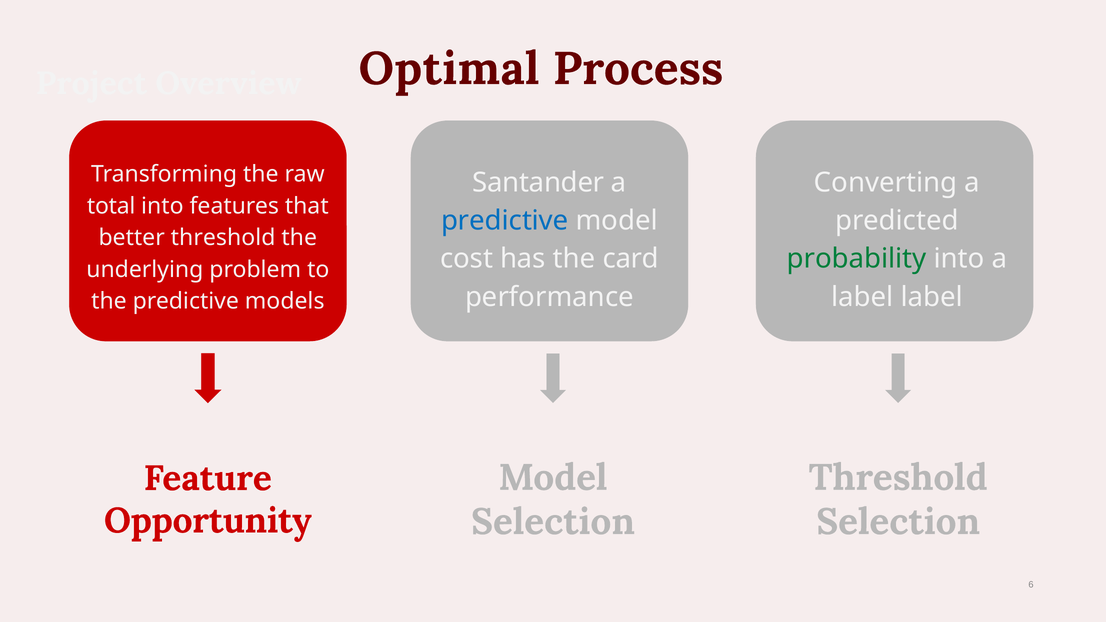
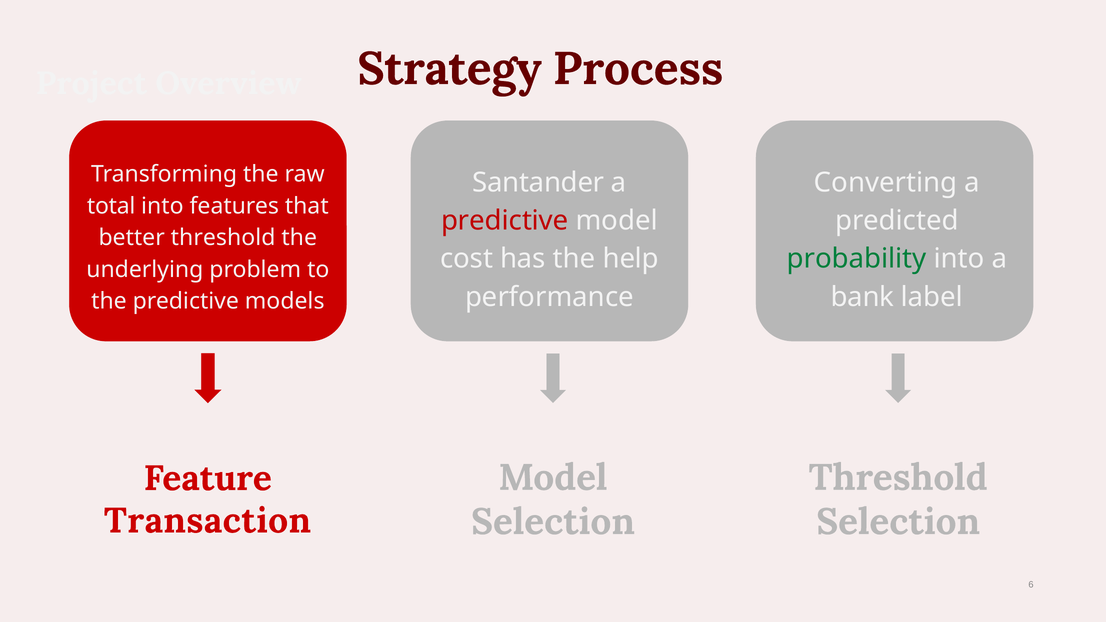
Optimal: Optimal -> Strategy (449, 69)
predictive colour: blue -> red (505, 221)
card: card -> help (631, 259)
label: label -> bank (862, 297)
Opportunity: Opportunity -> Transaction (207, 521)
